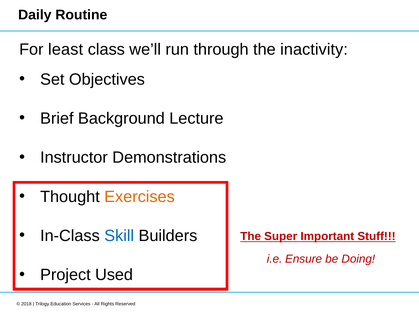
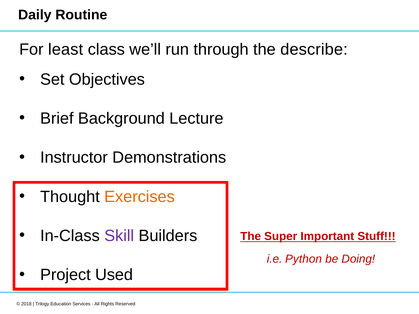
inactivity: inactivity -> describe (314, 49)
Skill colour: blue -> purple (119, 236)
Ensure: Ensure -> Python (304, 259)
